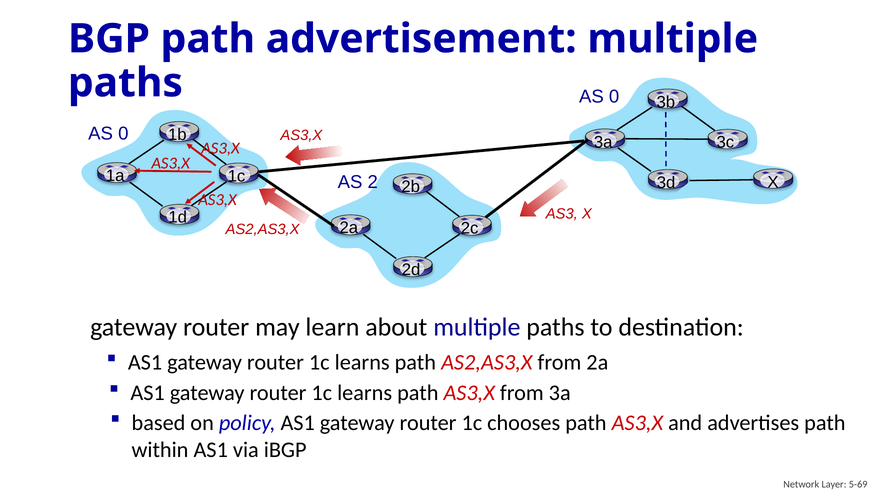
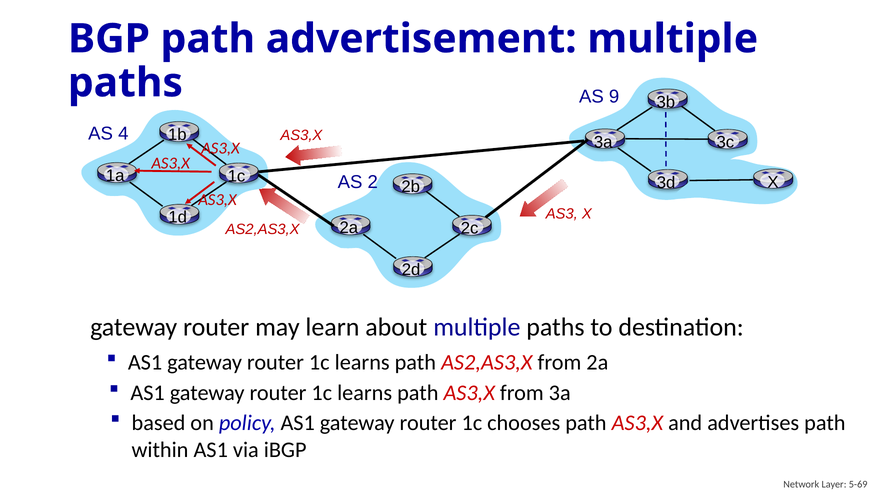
0: 0 -> 9 (614, 97)
0: 0 -> 4 (123, 134)
